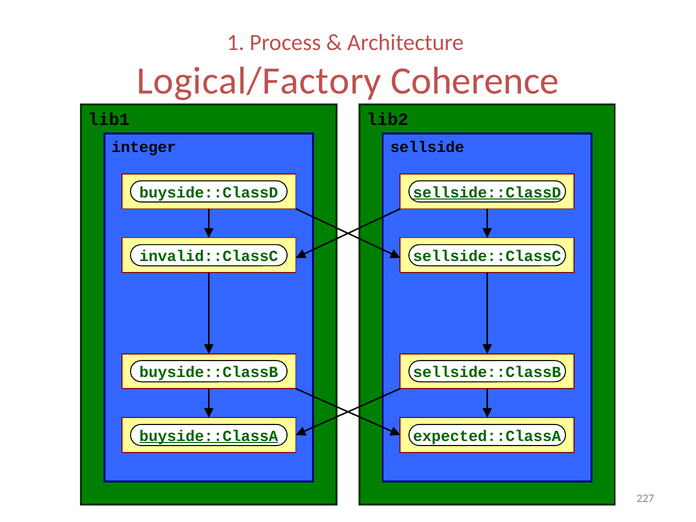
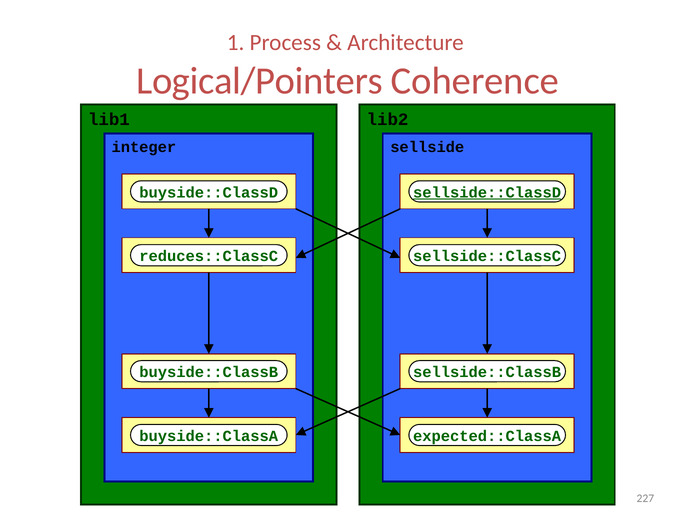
Logical/Factory: Logical/Factory -> Logical/Pointers (259, 81)
invalid::ClassC: invalid::ClassC -> reduces::ClassC (209, 256)
buyside::ClassA underline: present -> none (209, 436)
